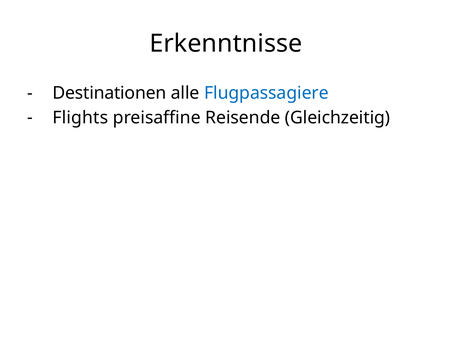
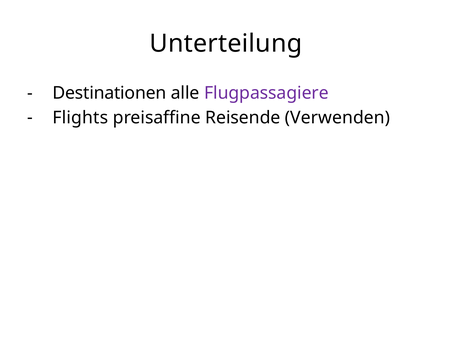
Erkenntnisse: Erkenntnisse -> Unterteilung (226, 44)
Flugpassagiere colour: blue -> purple (266, 93)
Gleichzeitig: Gleichzeitig -> Verwenden (338, 118)
